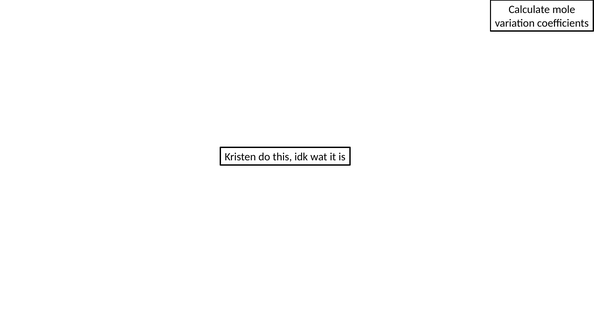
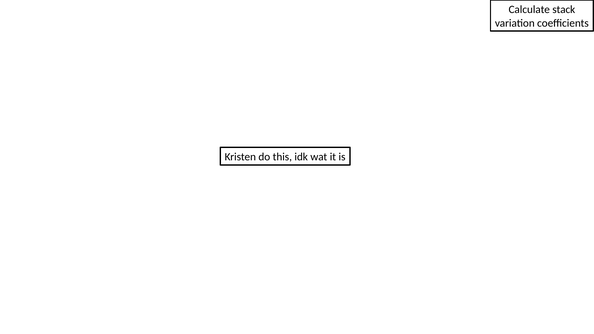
mole: mole -> stack (564, 10)
